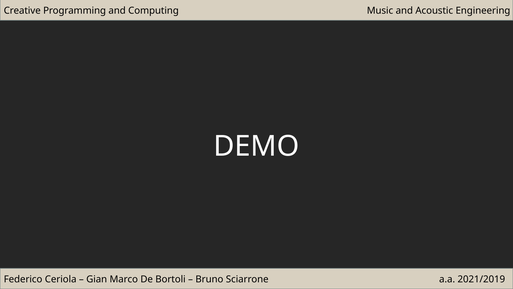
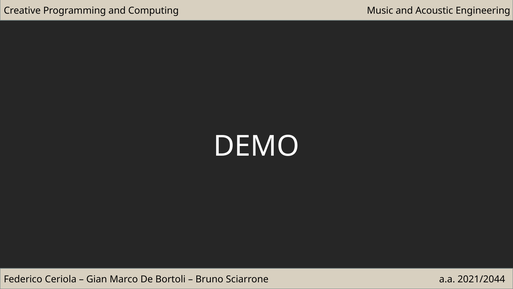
2021/2019: 2021/2019 -> 2021/2044 (481, 279)
